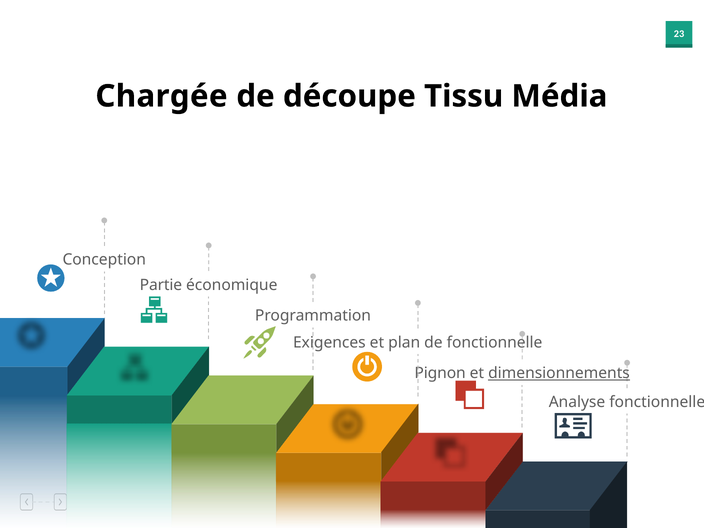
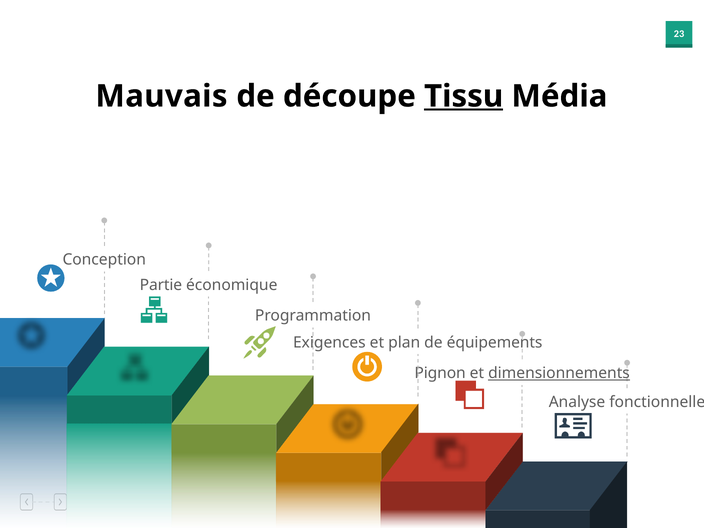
Chargée: Chargée -> Mauvais (161, 96)
Tissu underline: none -> present (464, 96)
de fonctionnelle: fonctionnelle -> équipements (495, 342)
